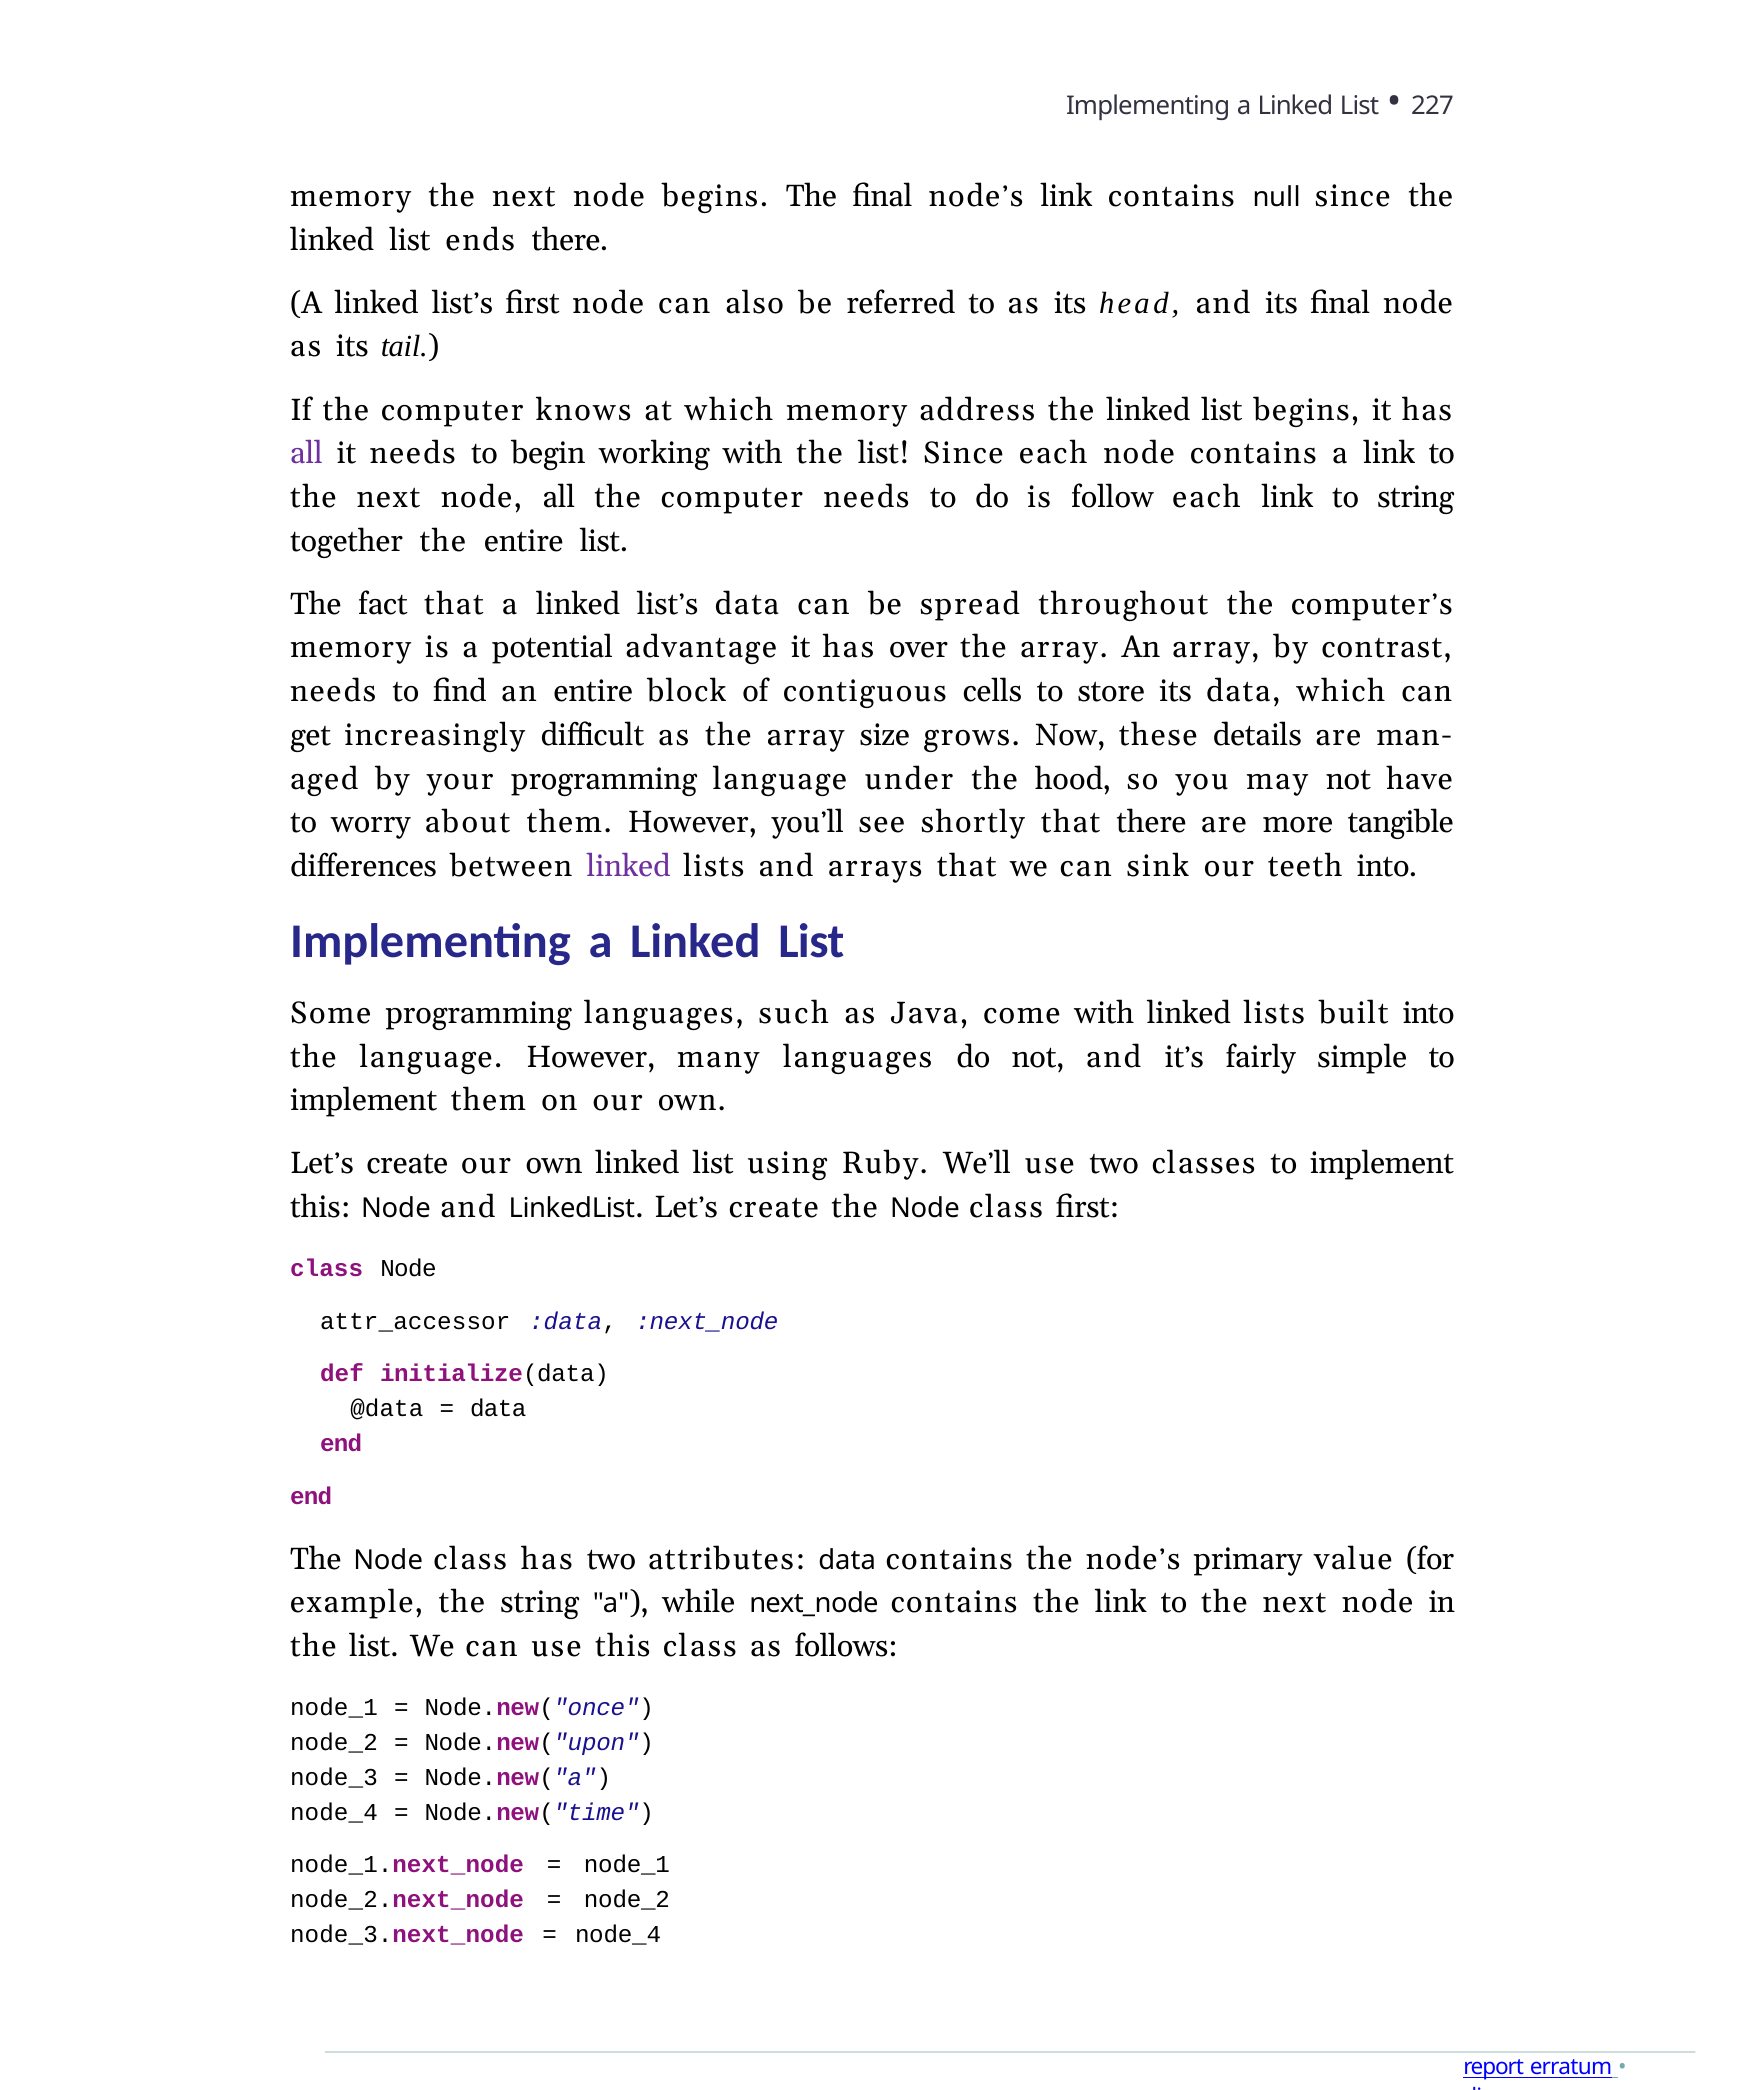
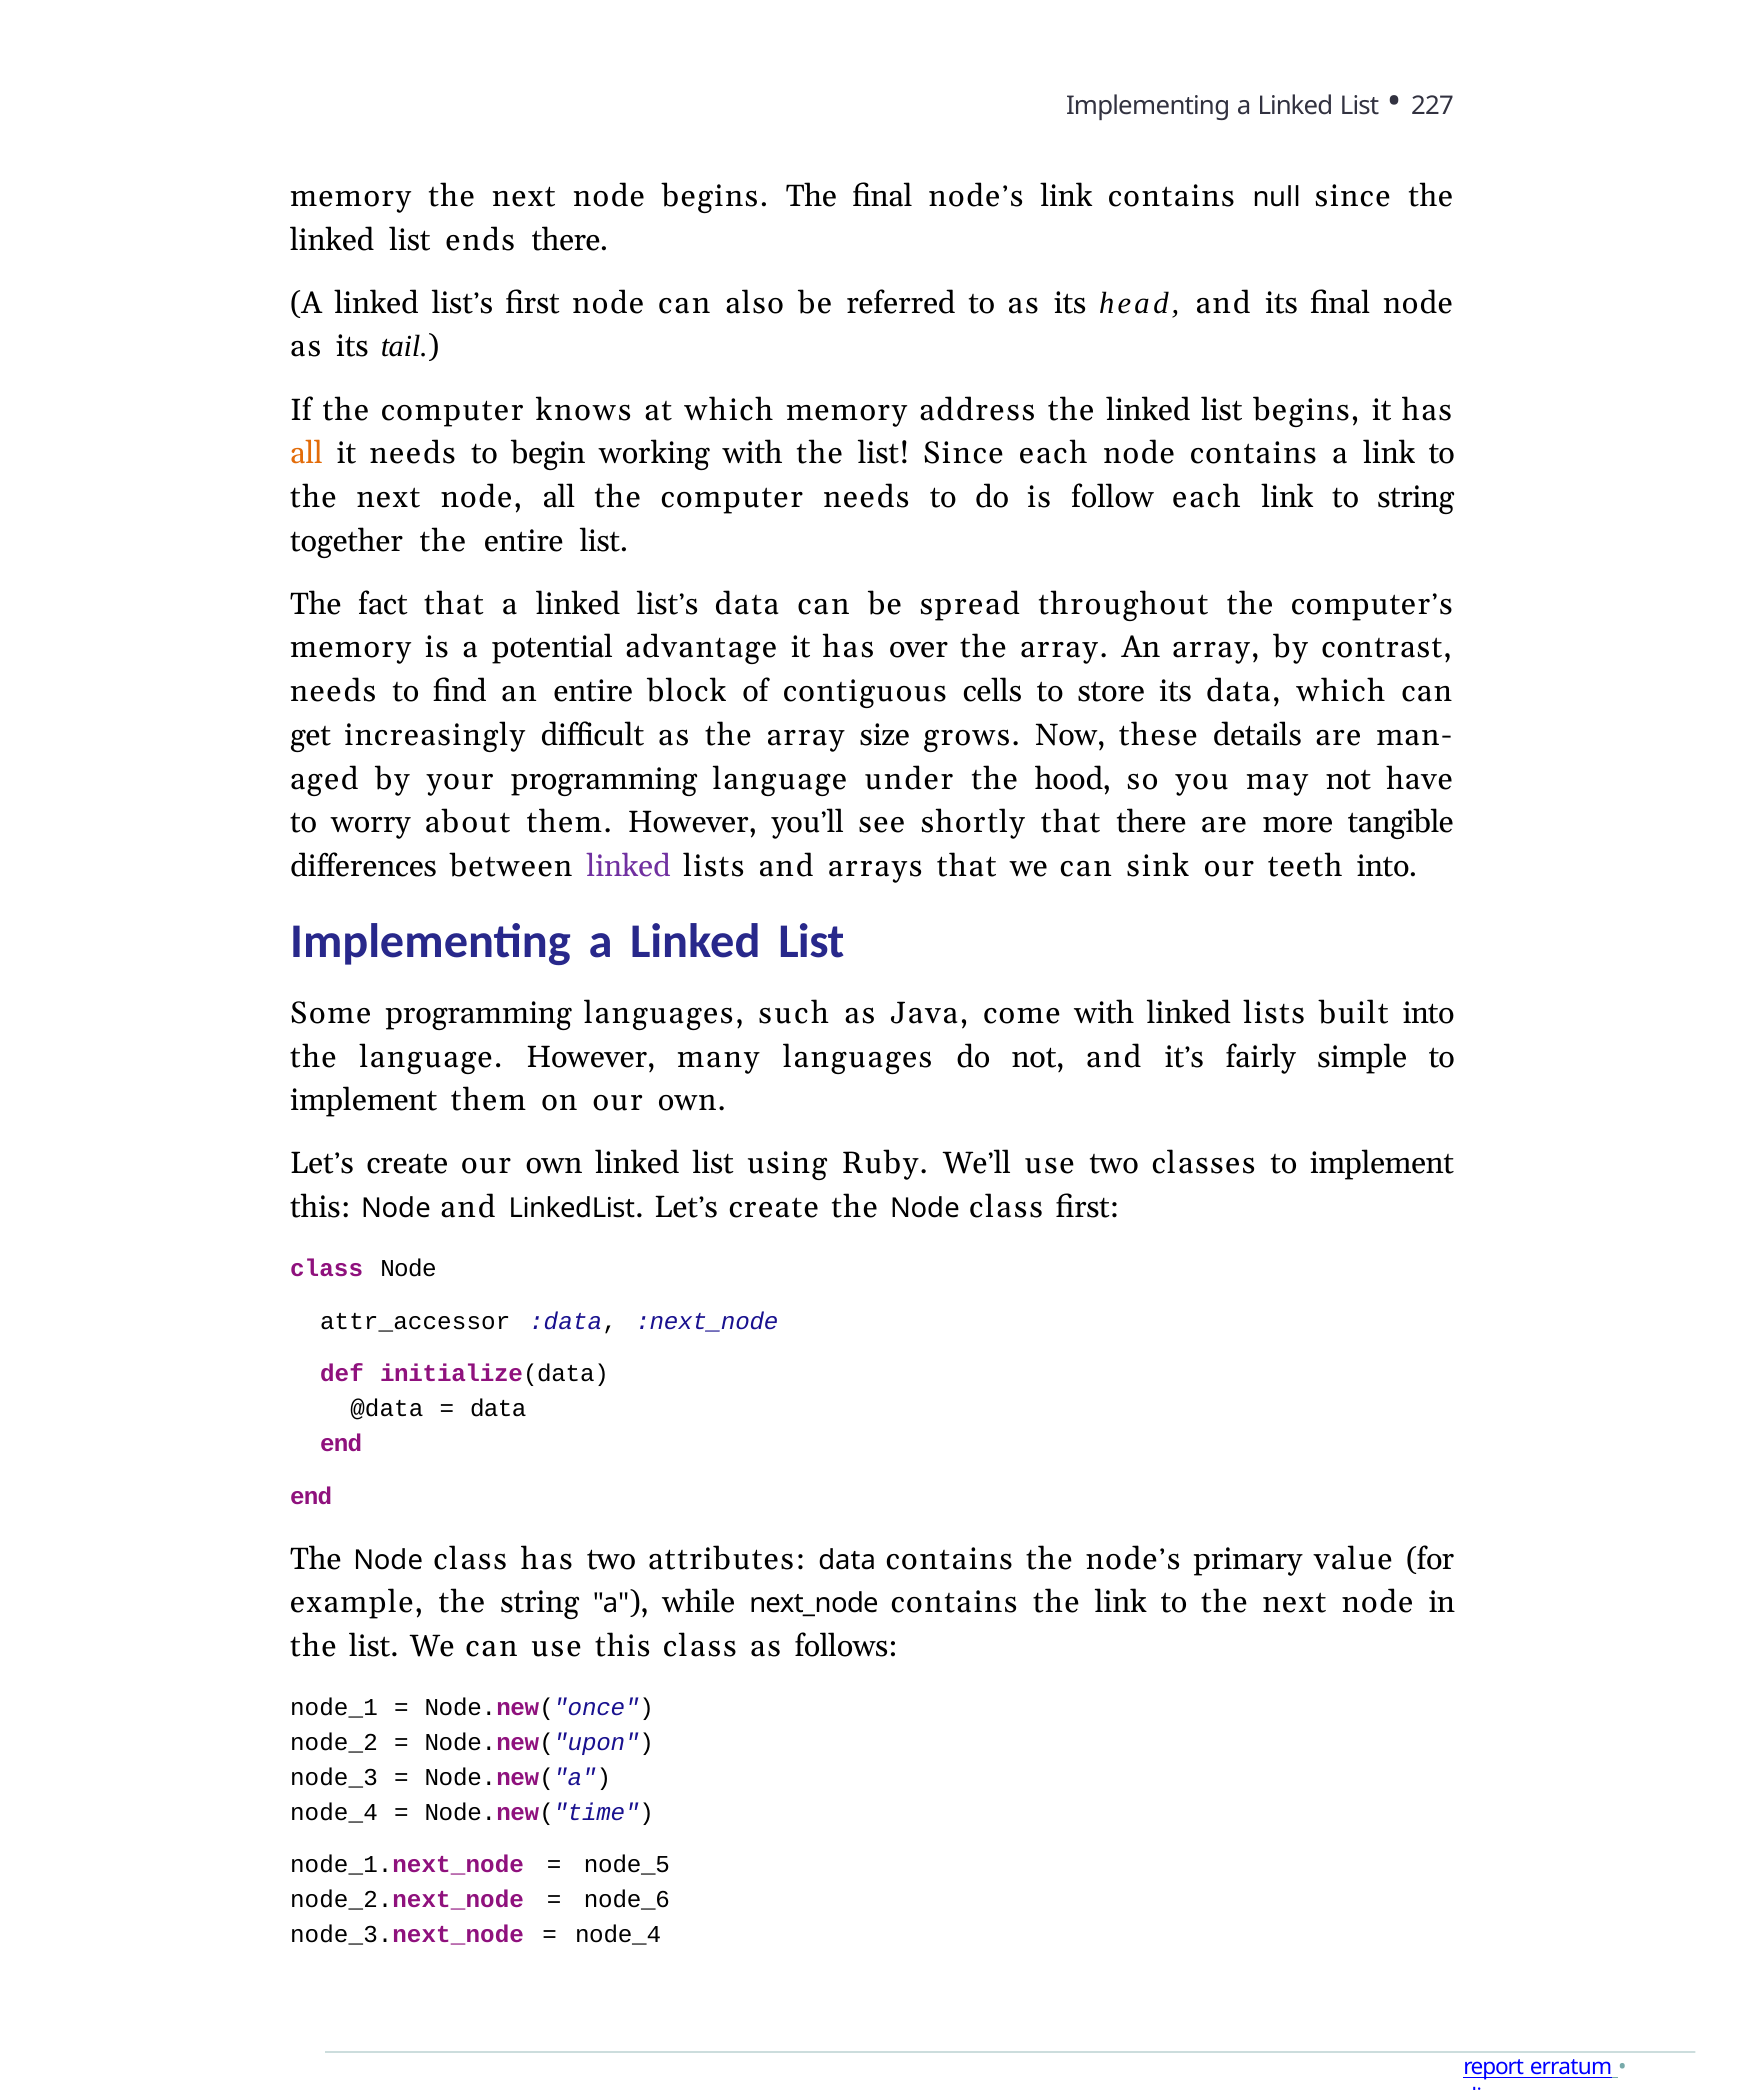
all colour: purple -> orange (307, 454)
node_1: node_1 -> node_5 (627, 1865)
node_2: node_2 -> node_6 (627, 1900)
